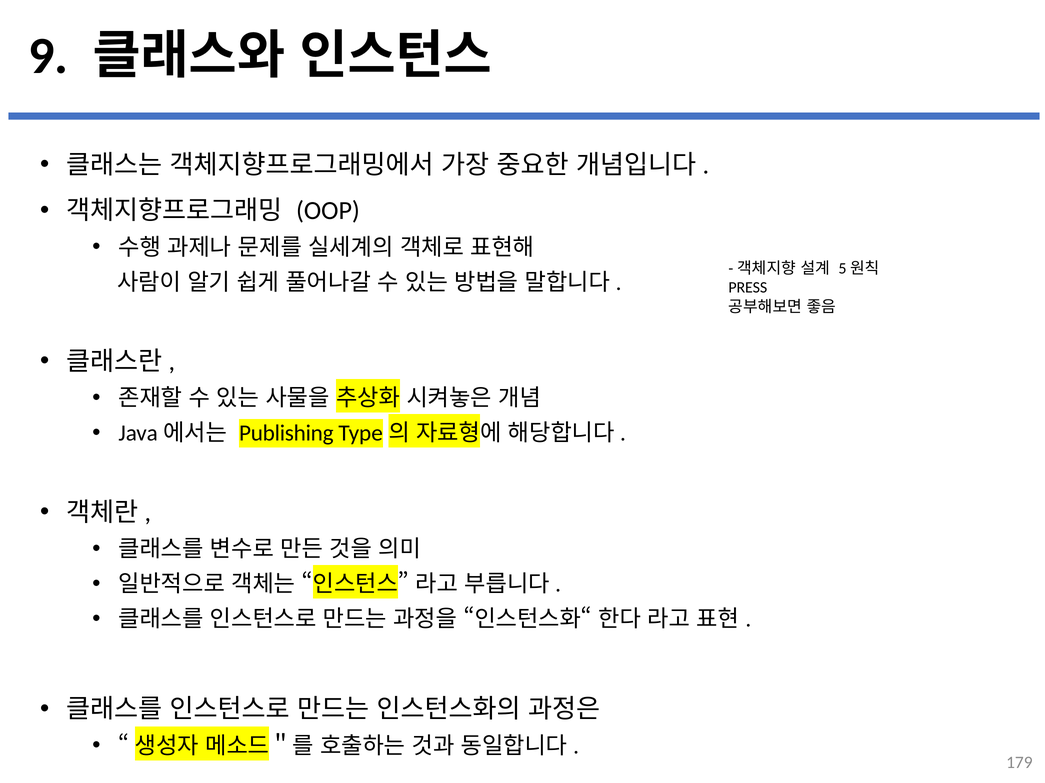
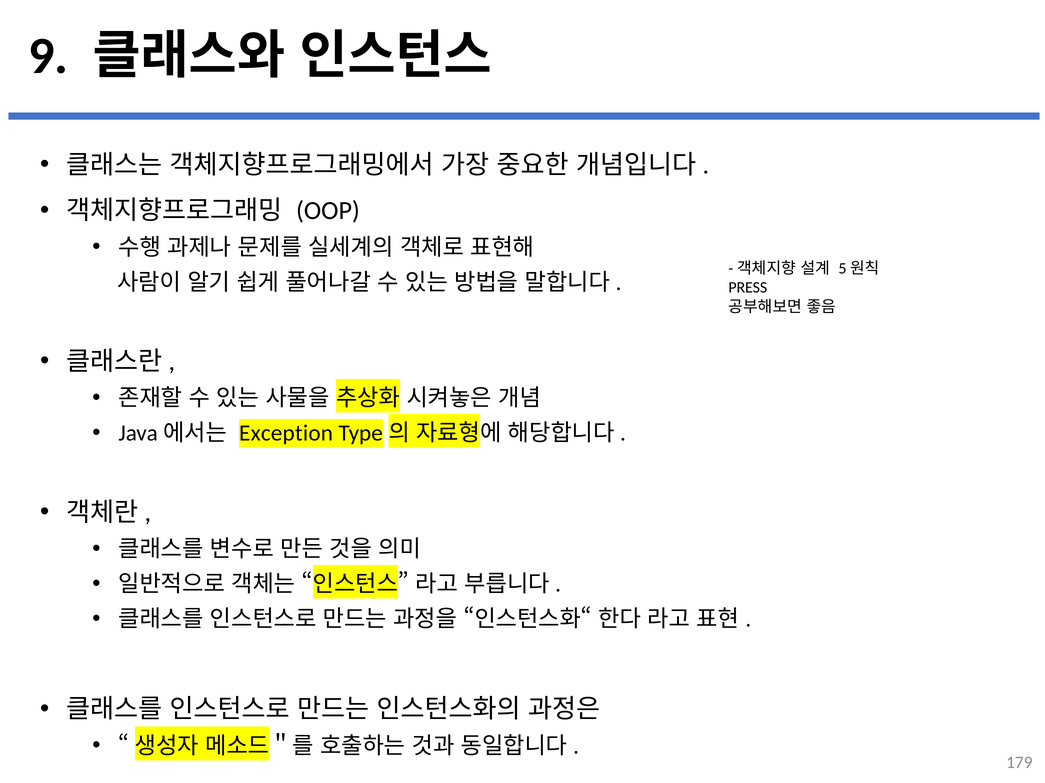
Publishing: Publishing -> Exception (286, 434)
